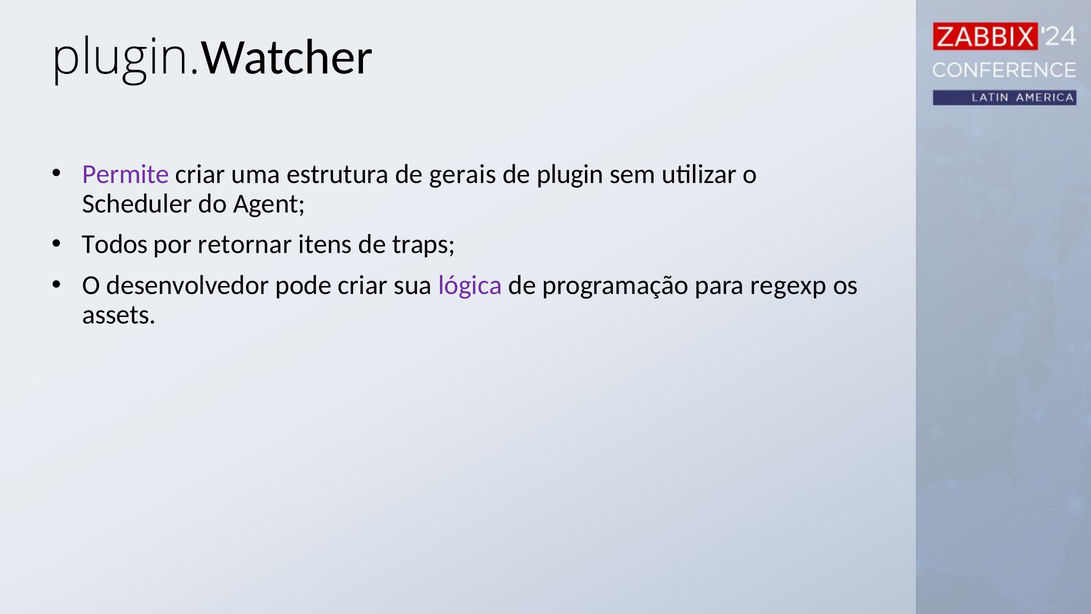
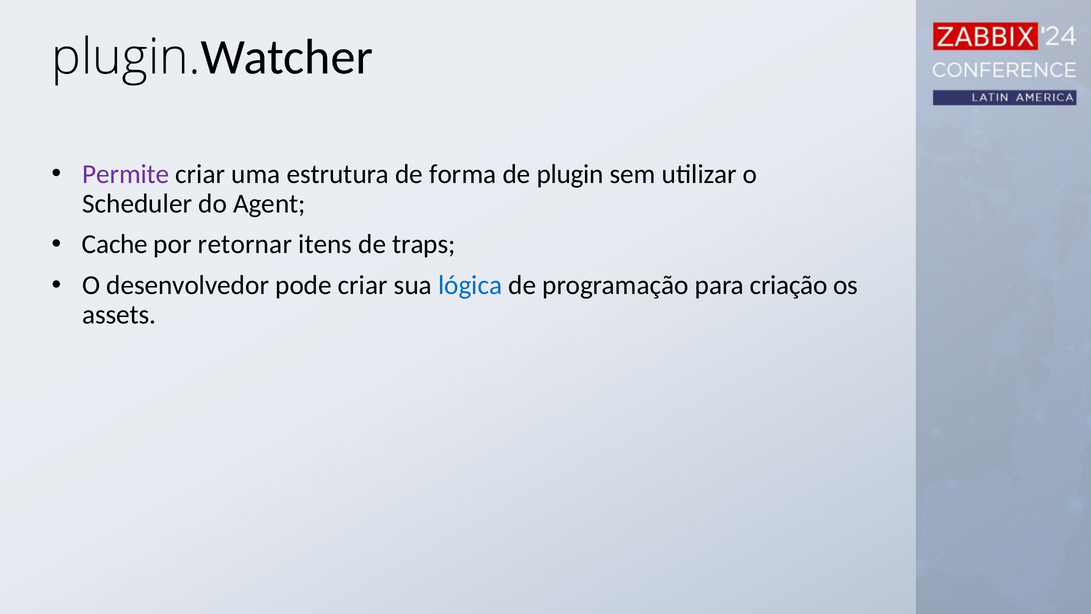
gerais: gerais -> forma (463, 174)
Todos: Todos -> Cache (115, 244)
lógica colour: purple -> blue (470, 285)
regexp: regexp -> criação (789, 285)
